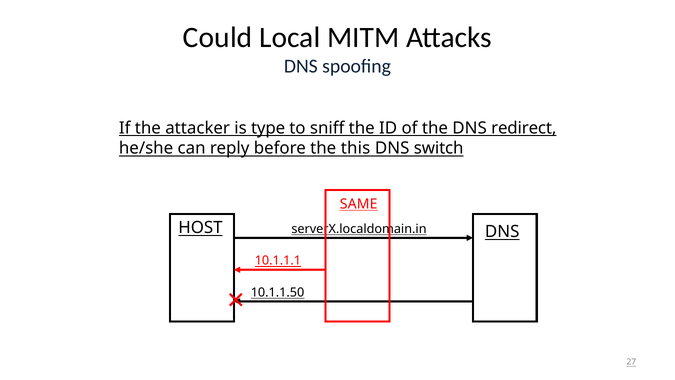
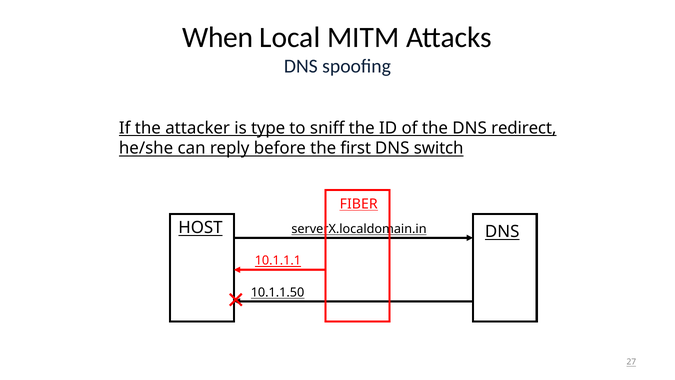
Could: Could -> When (218, 38)
this: this -> first (356, 148)
SAME: SAME -> FIBER (359, 204)
